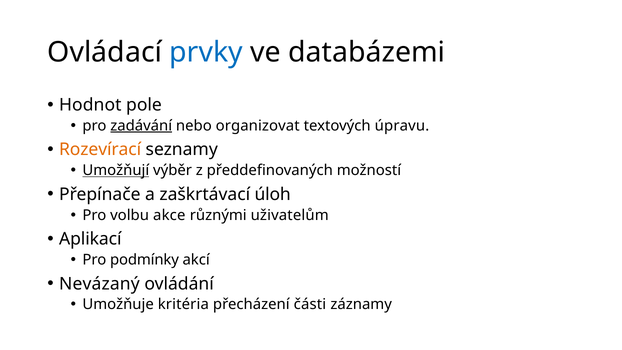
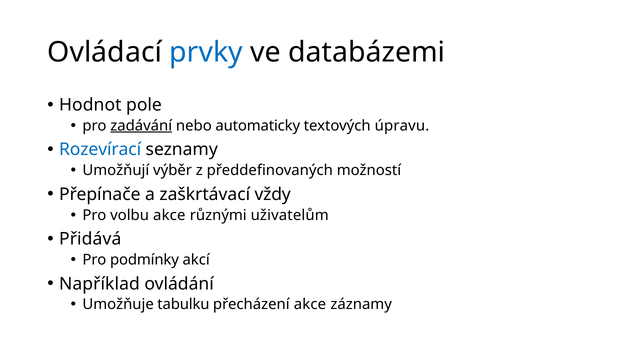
organizovat: organizovat -> automaticky (258, 126)
Rozevírací colour: orange -> blue (100, 150)
Umožňují underline: present -> none (116, 170)
úloh: úloh -> vždy (273, 194)
Aplikací: Aplikací -> Přidává (90, 239)
Nevázaný: Nevázaný -> Například (99, 284)
kritéria: kritéria -> tabulku (183, 304)
přecházení části: části -> akce (310, 304)
